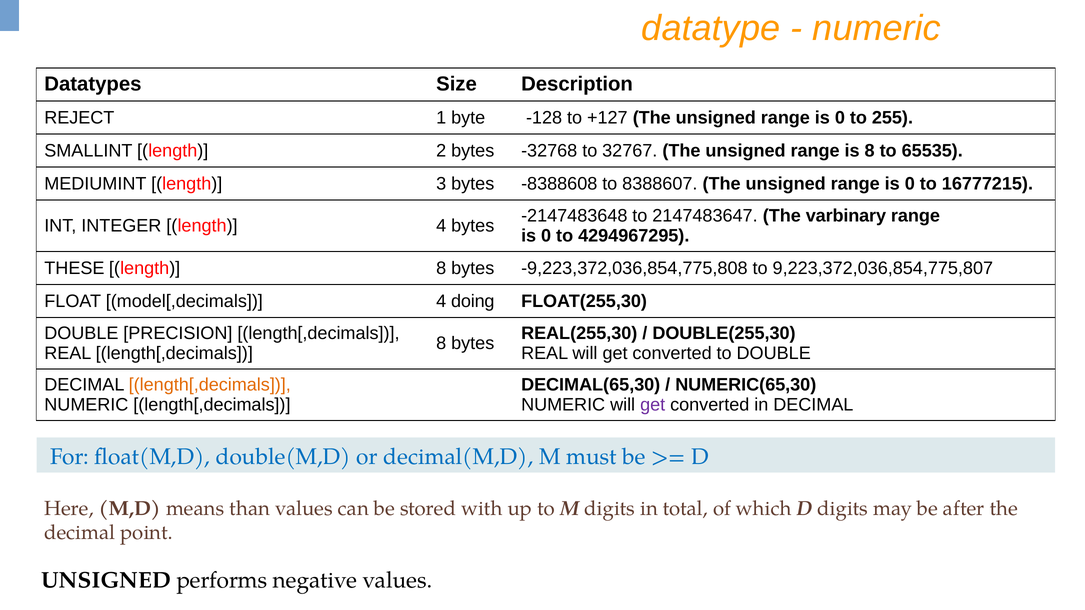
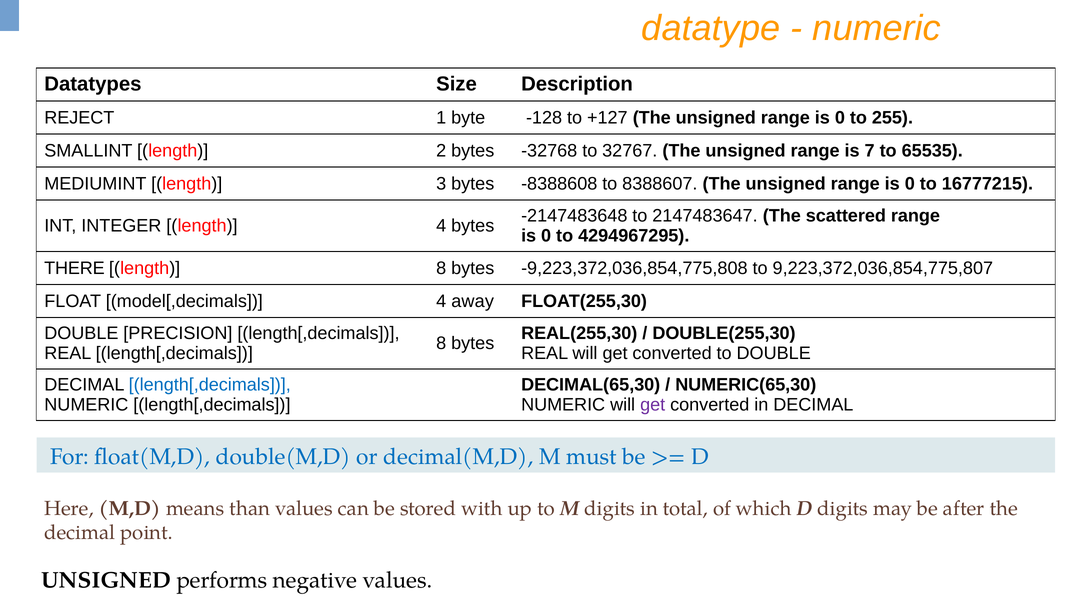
is 8: 8 -> 7 (870, 151)
varbinary: varbinary -> scattered (846, 216)
THESE: THESE -> THERE (74, 268)
doing: doing -> away (473, 301)
length[,decimals colour: orange -> blue (210, 385)
